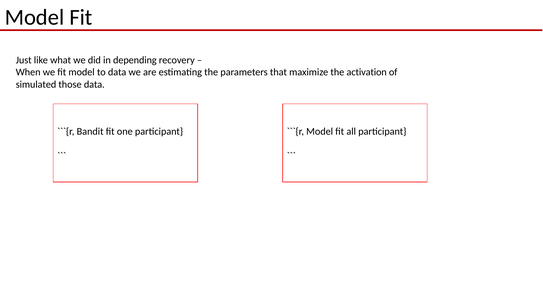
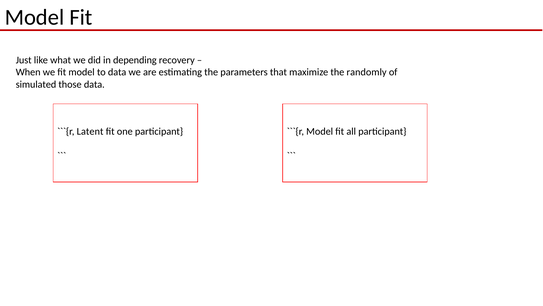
activation: activation -> randomly (367, 72)
Bandit: Bandit -> Latent (90, 131)
